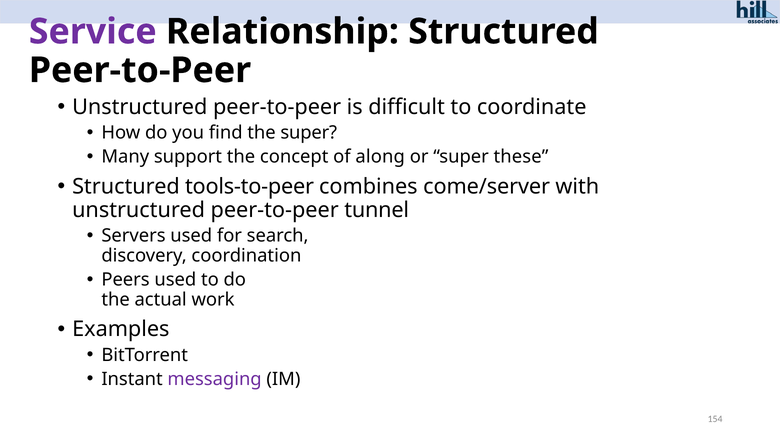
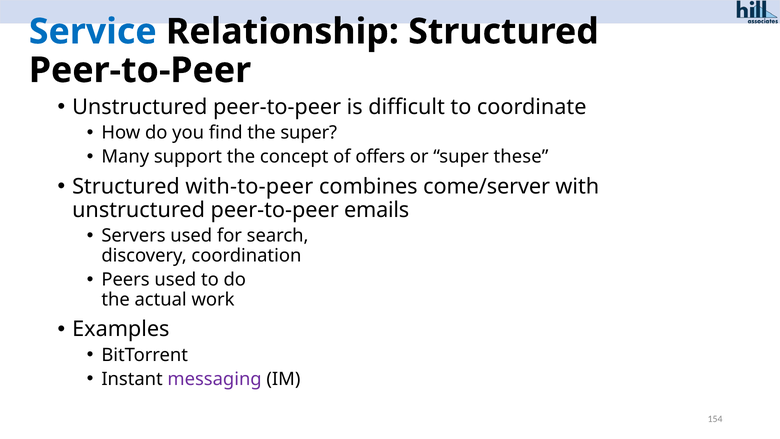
Service colour: purple -> blue (93, 32)
along: along -> offers (380, 157)
tools-to-peer: tools-to-peer -> with-to-peer (249, 186)
tunnel: tunnel -> emails (377, 210)
